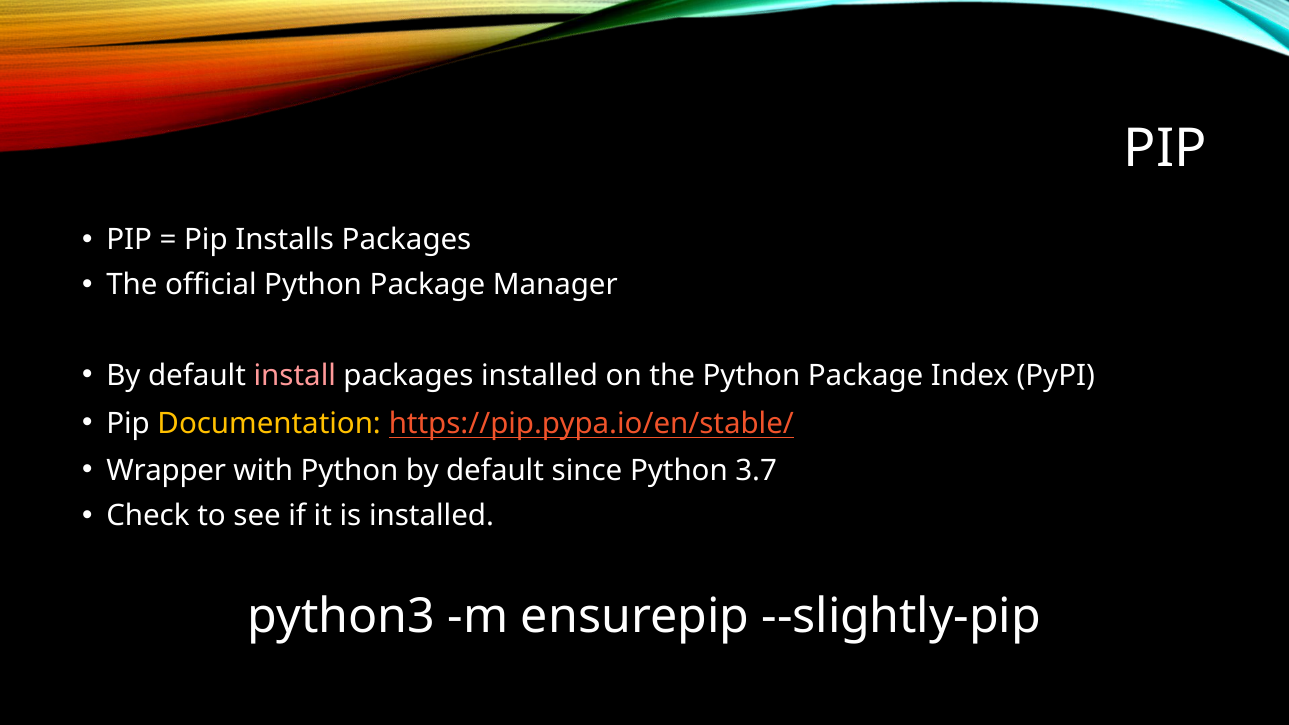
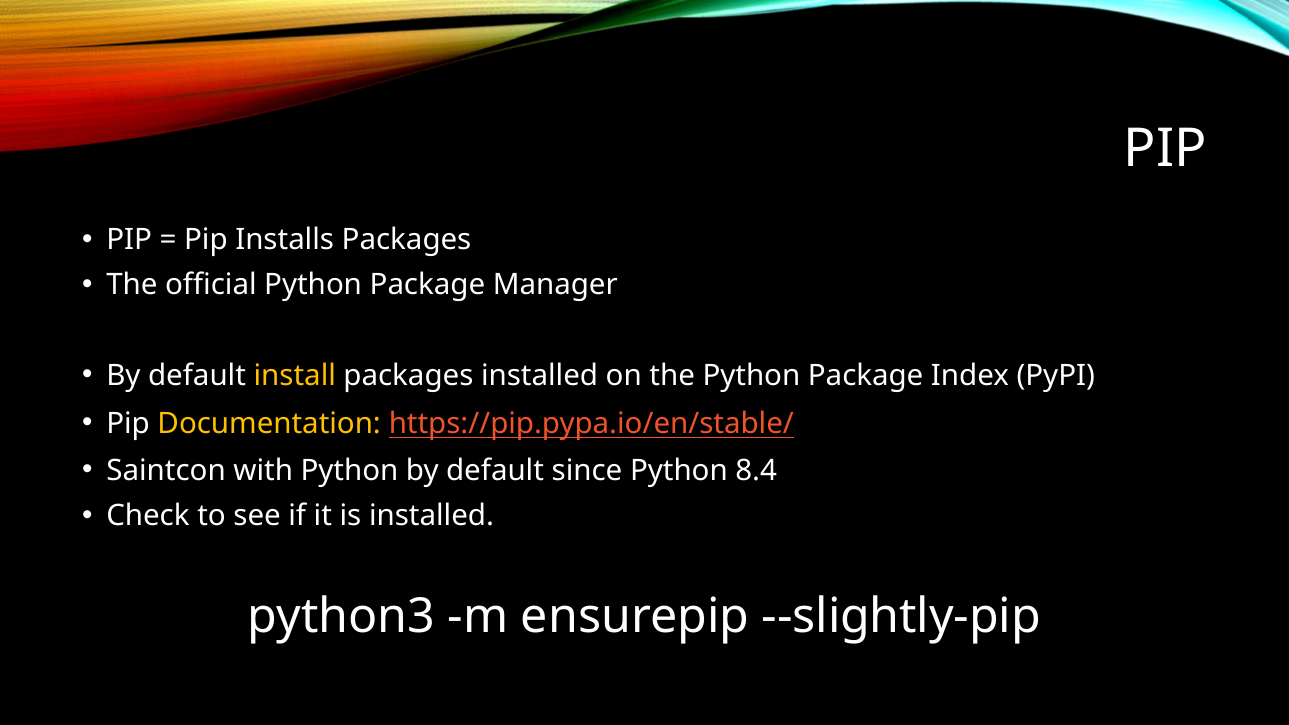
install colour: pink -> yellow (295, 375)
Wrapper: Wrapper -> Saintcon (166, 470)
3.7: 3.7 -> 8.4 (756, 470)
